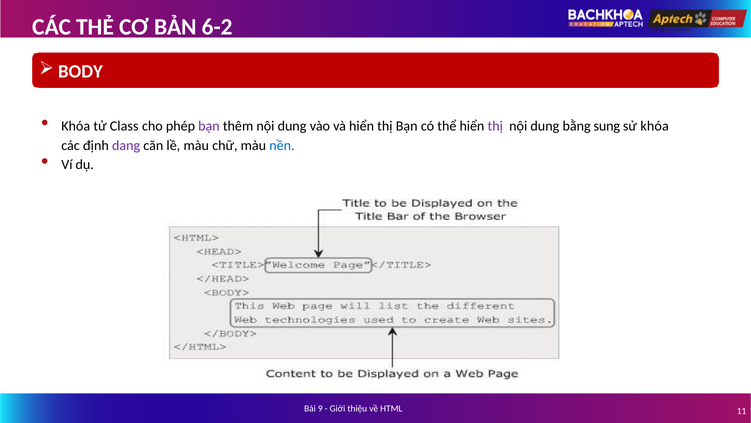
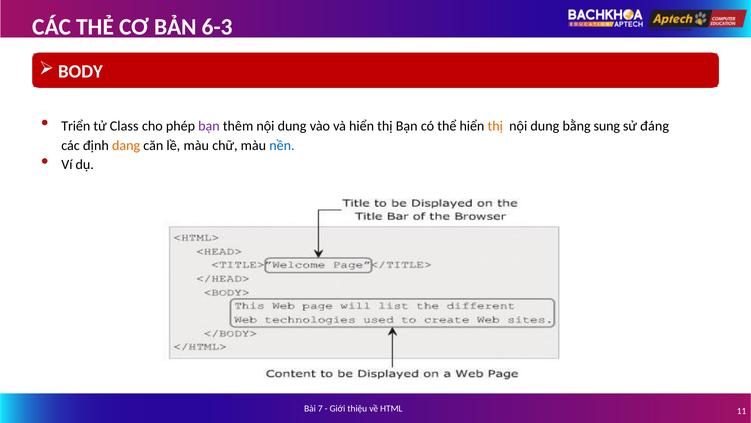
6-2: 6-2 -> 6-3 (217, 27)
Khóa: Khóa -> Triển (76, 126)
thị colour: purple -> orange (495, 126)
sử khóa: khóa -> đáng (655, 126)
dang colour: purple -> orange (126, 146)
9: 9 -> 7 (320, 408)
